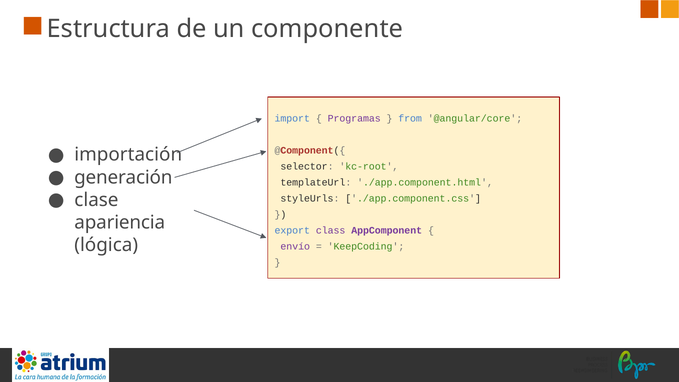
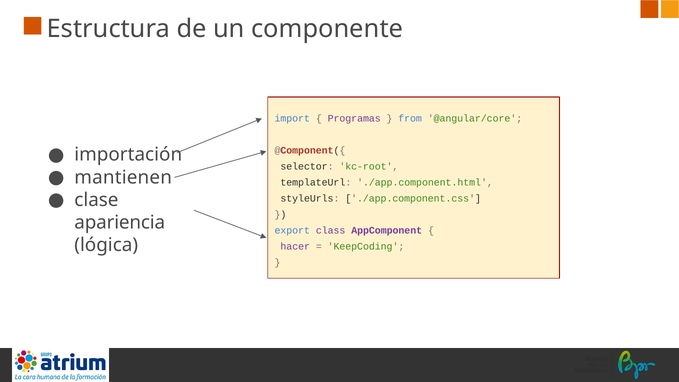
generación: generación -> mantienen (123, 177)
envío: envío -> hacer (295, 246)
